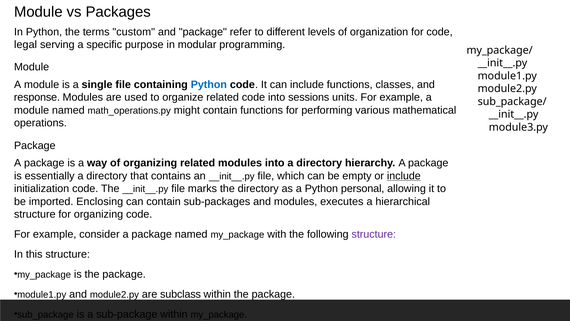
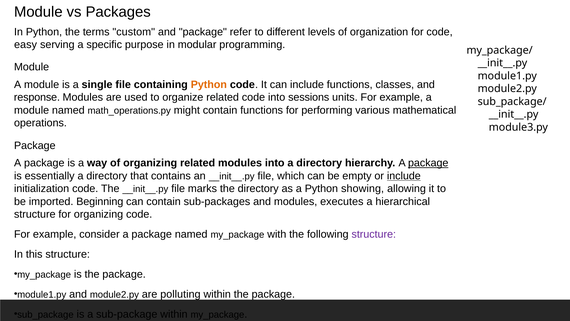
legal: legal -> easy (26, 45)
Python colour: blue -> orange (209, 85)
package underline: none -> present (428, 163)
personal: personal -> showing (363, 189)
Enclosing: Enclosing -> Beginning (100, 201)
subclass: subclass -> polluting (180, 294)
